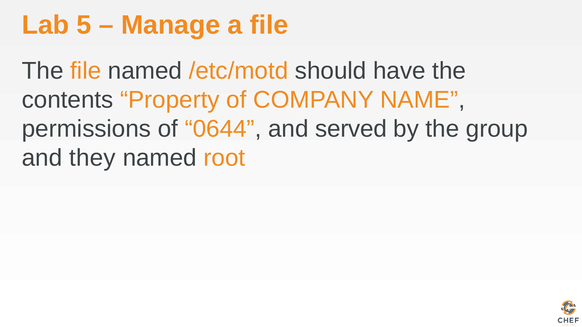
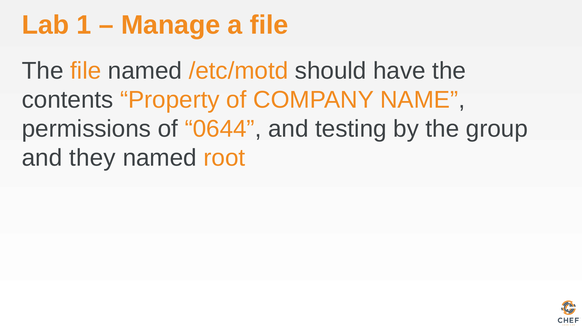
5: 5 -> 1 (84, 25)
served: served -> testing (351, 129)
